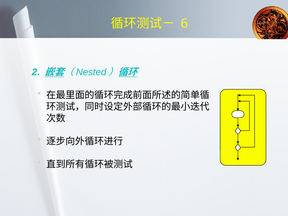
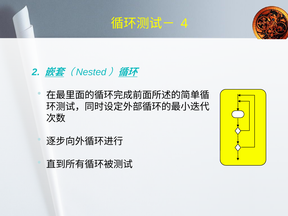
6: 6 -> 4 (184, 23)
